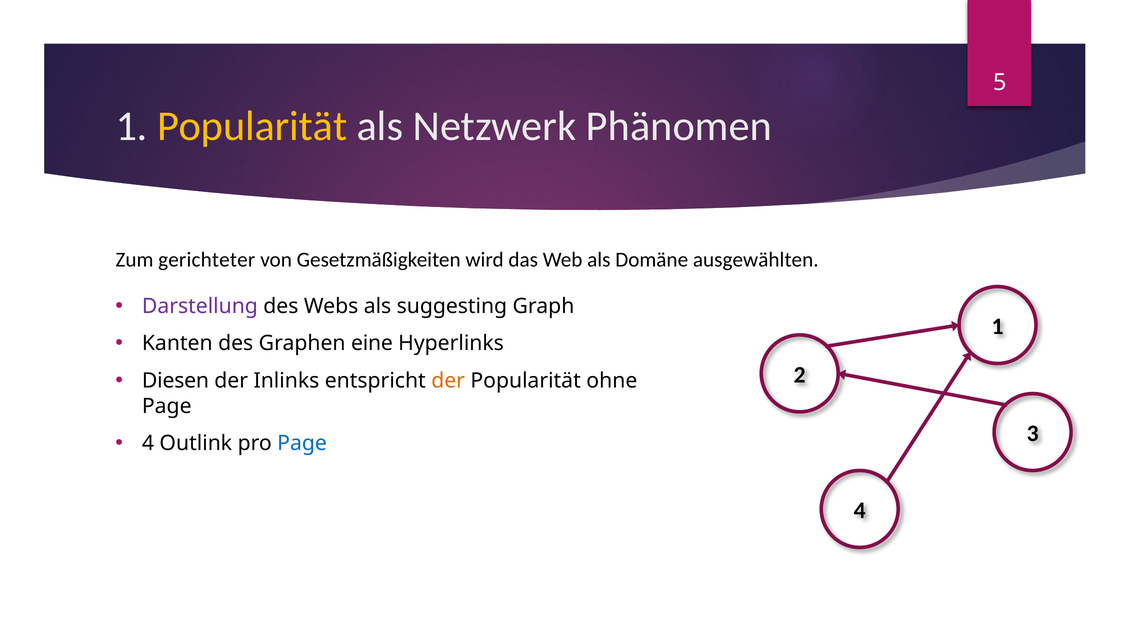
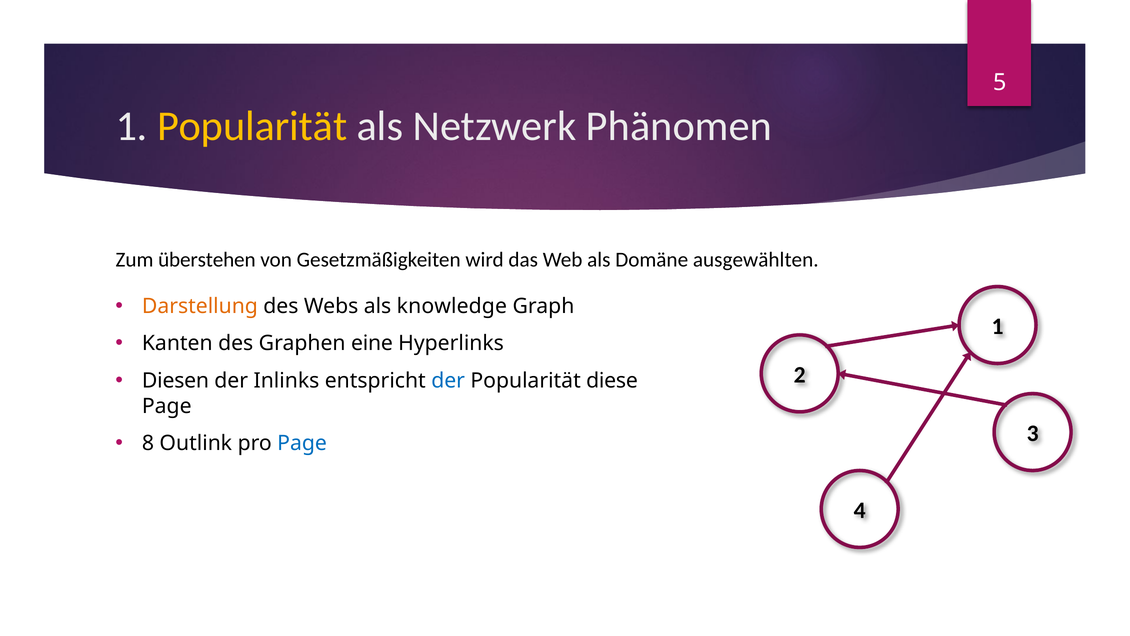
gerichteter: gerichteter -> überstehen (207, 260)
Darstellung colour: purple -> orange (200, 306)
suggesting: suggesting -> knowledge (452, 306)
der colour: orange -> blue (448, 380)
ohne: ohne -> diese (612, 380)
4: 4 -> 8 (148, 443)
